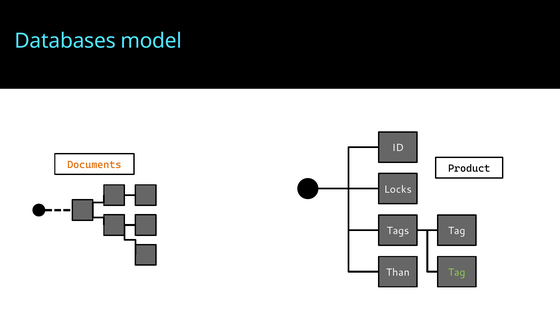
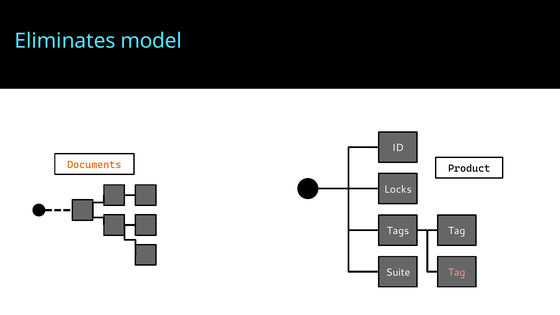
Databases: Databases -> Eliminates (65, 41)
Than: Than -> Suite (398, 272)
Tag colour: light green -> pink (457, 272)
